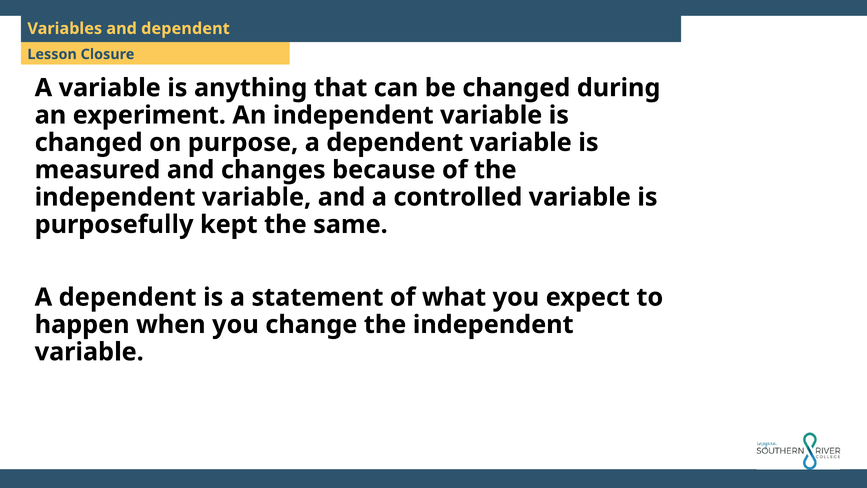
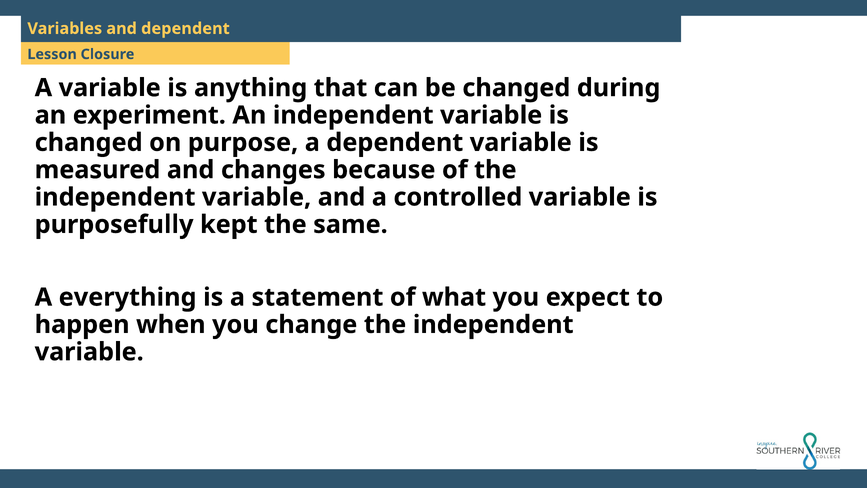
dependent: dependent -> everything (128, 297)
